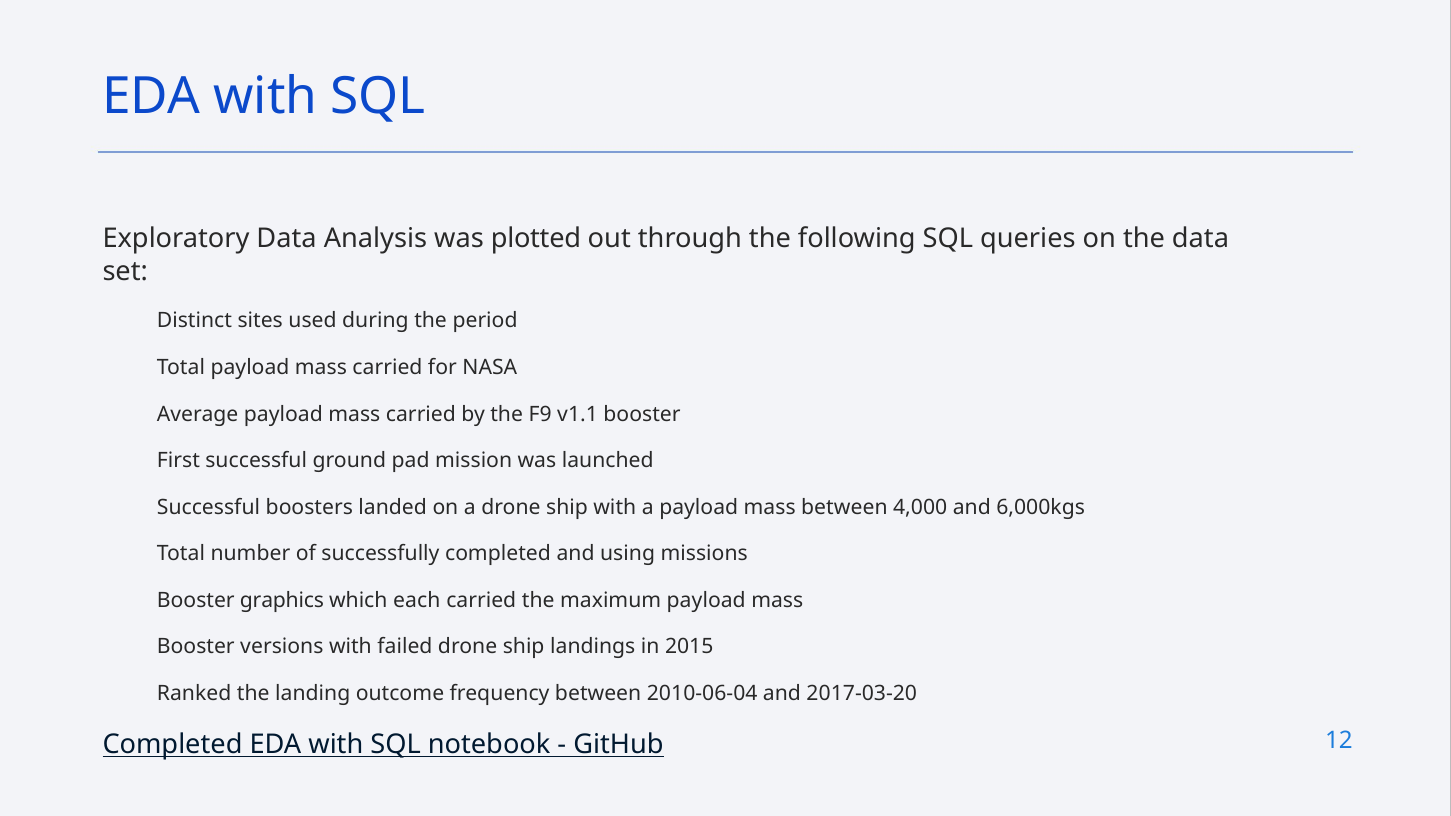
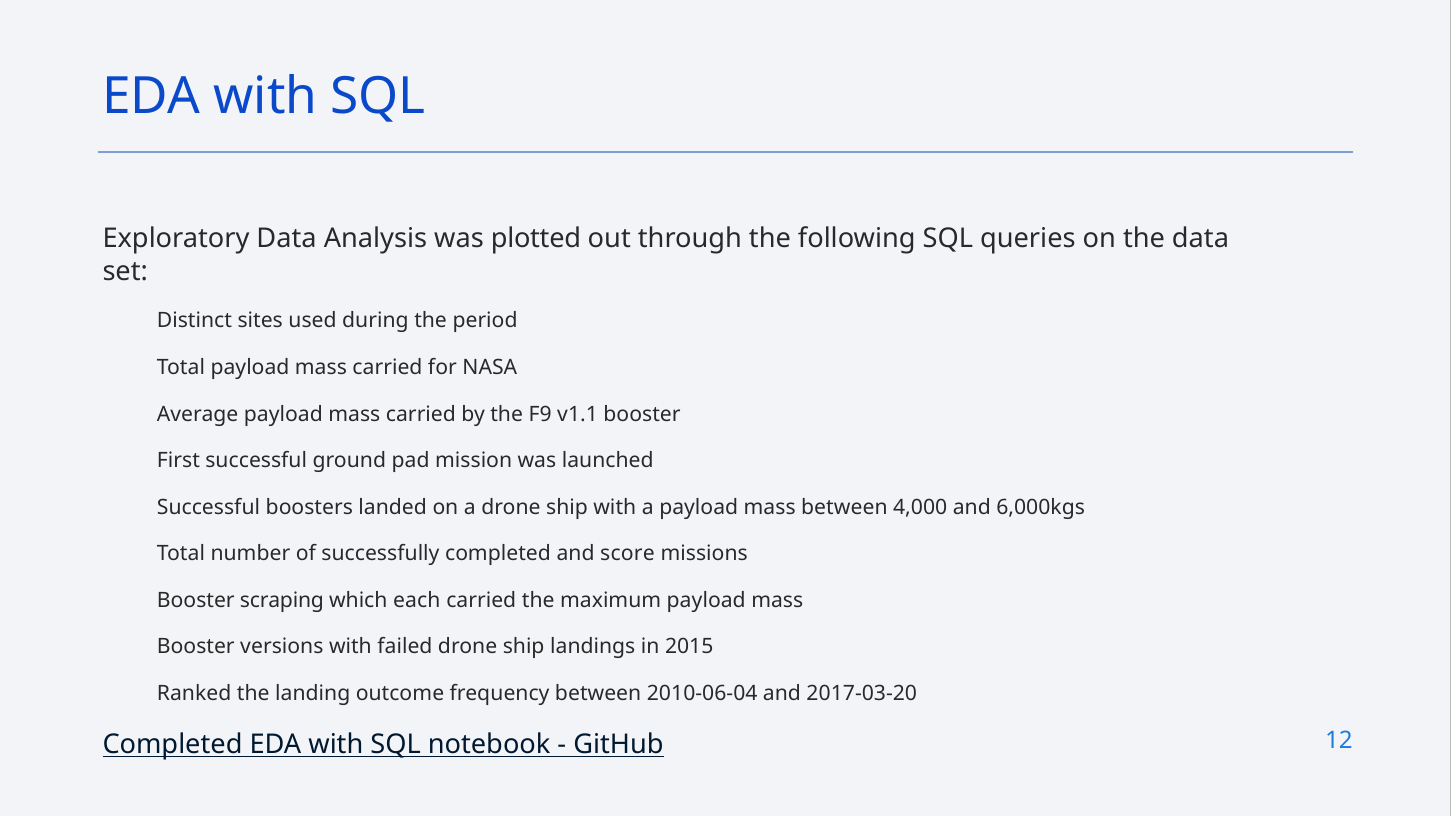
using: using -> score (627, 554)
graphics: graphics -> scraping (282, 601)
